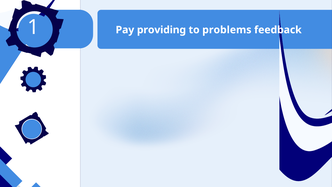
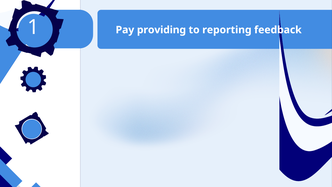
problems: problems -> reporting (227, 30)
